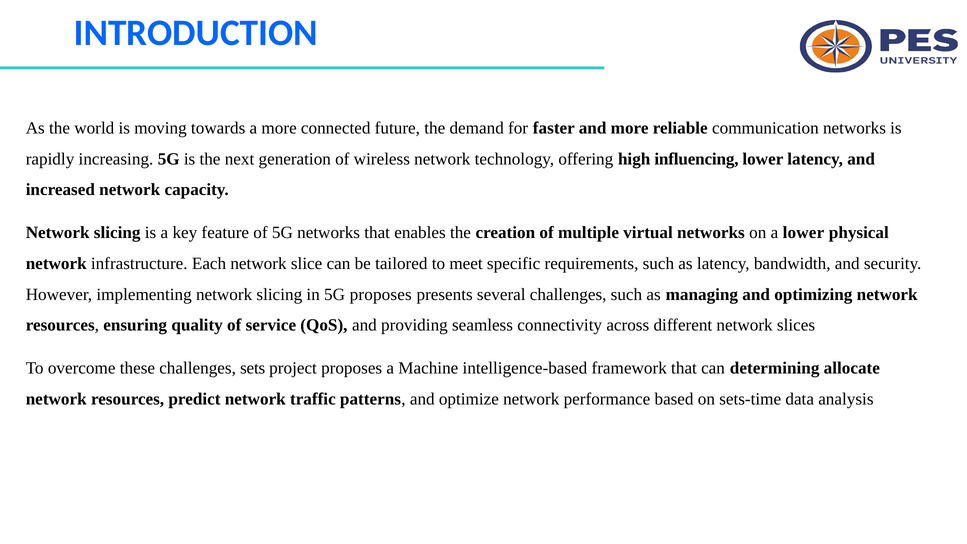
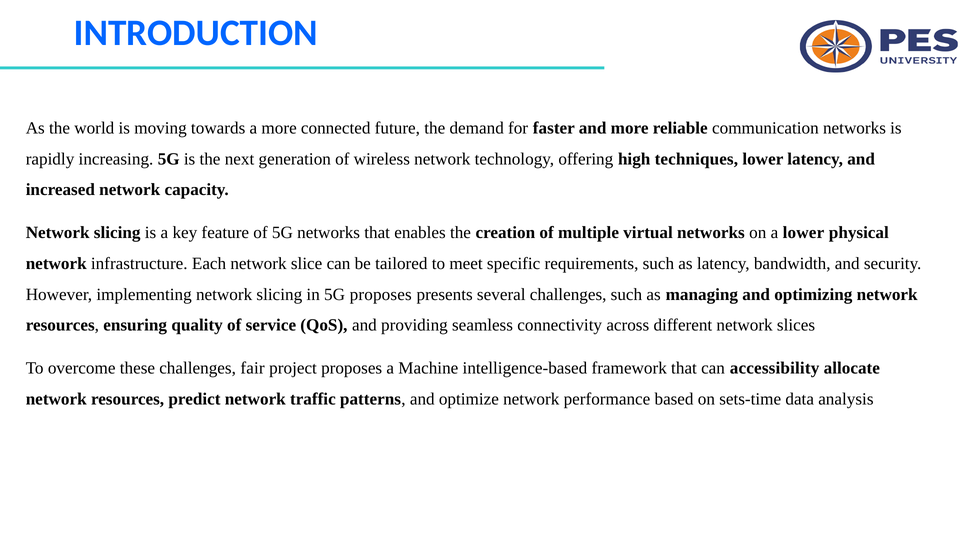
influencing: influencing -> techniques (696, 159)
sets: sets -> fair (253, 368)
determining: determining -> accessibility (775, 368)
